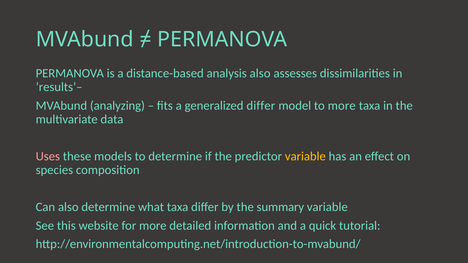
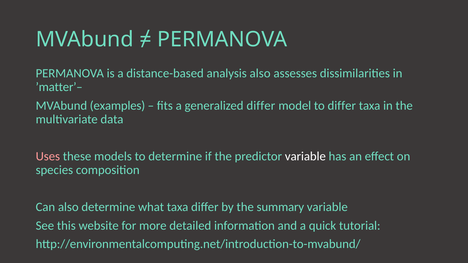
’results’–: ’results’– -> ’matter’– (59, 87)
analyzing: analyzing -> examples (117, 106)
to more: more -> differ (342, 106)
variable colour: yellow -> white (305, 156)
